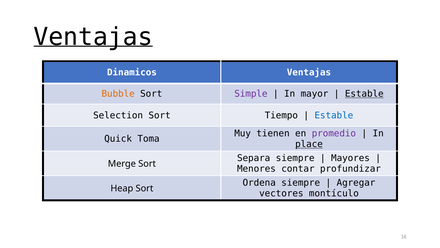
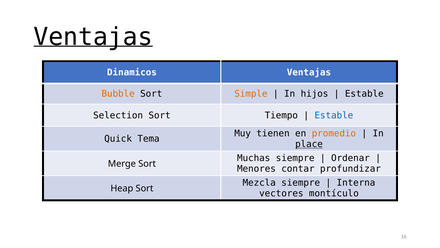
Simple colour: purple -> orange (251, 94)
mayor: mayor -> hijos (315, 94)
Estable underline: present -> none (364, 94)
promedio colour: purple -> orange (334, 133)
Toma: Toma -> Tema (149, 139)
Separa: Separa -> Muchas (254, 158)
Mayores: Mayores -> Ordenar (350, 158)
Ordena: Ordena -> Mezcla (259, 182)
Agregar: Agregar -> Interna (356, 182)
